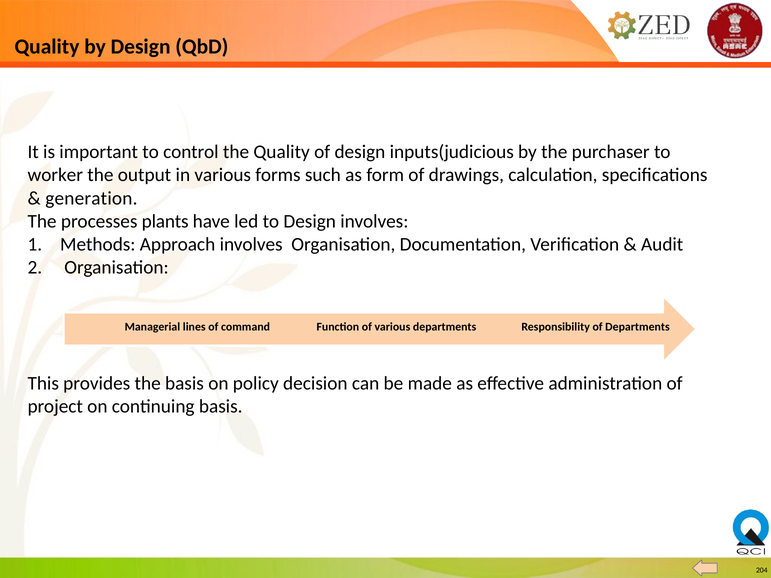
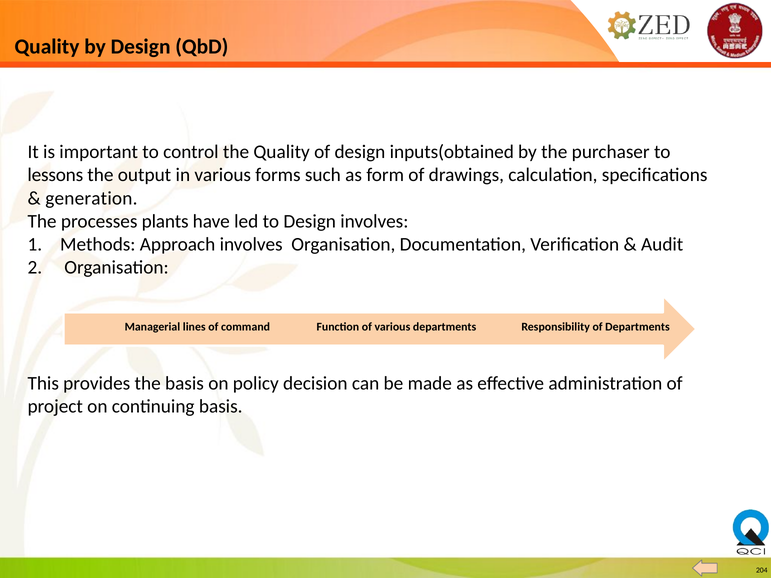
inputs(judicious: inputs(judicious -> inputs(obtained (452, 152)
worker: worker -> lessons (55, 175)
